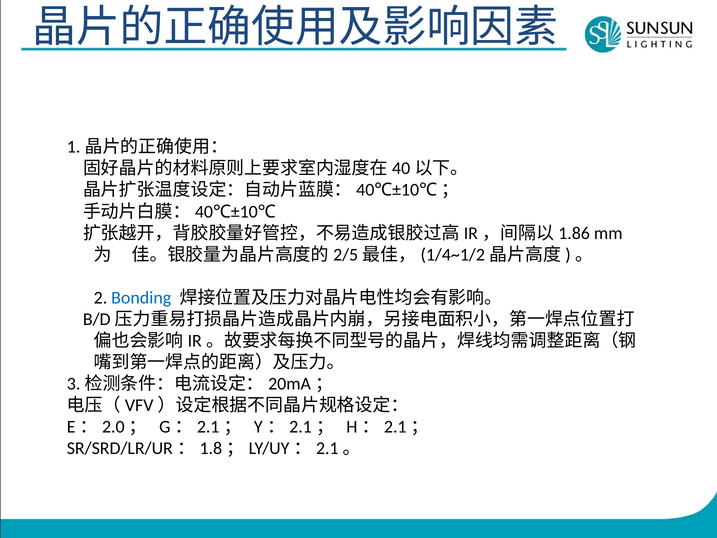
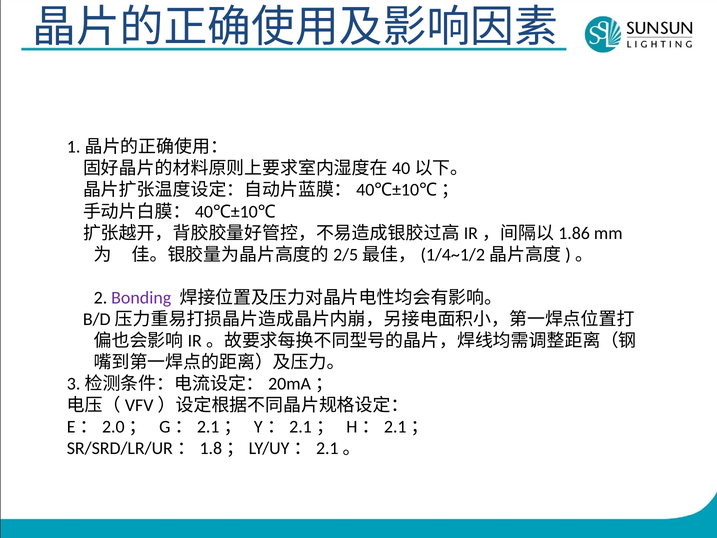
Bonding colour: blue -> purple (141, 298)
